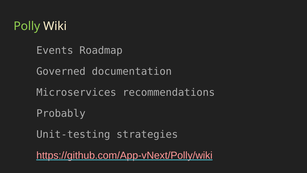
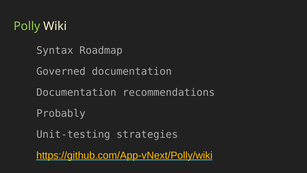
Events: Events -> Syntax (55, 50)
Microservices: Microservices -> Documentation (76, 92)
https://github.com/App-vNext/Polly/wiki colour: pink -> yellow (124, 155)
